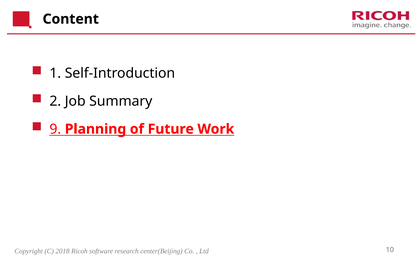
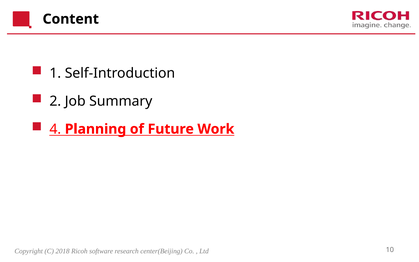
9: 9 -> 4 (55, 129)
